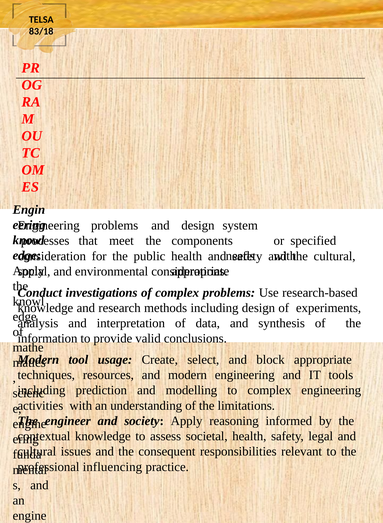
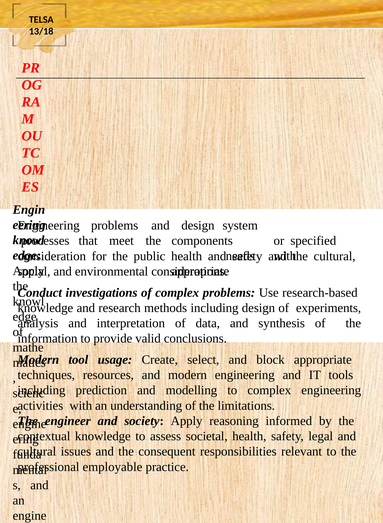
83/18: 83/18 -> 13/18 (41, 31)
influencing: influencing -> employable (112, 467)
